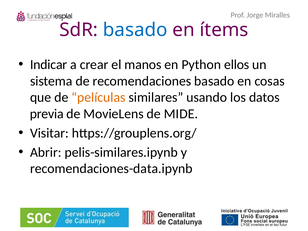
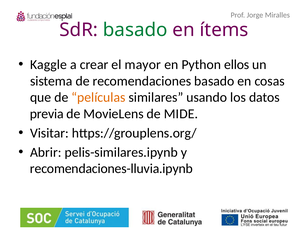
basado colour: blue -> green (135, 30)
Indicar: Indicar -> Kaggle (49, 65)
manos: manos -> mayor (143, 65)
recomendaciones-data.ipynb: recomendaciones-data.ipynb -> recomendaciones-lluvia.ipynb (111, 169)
